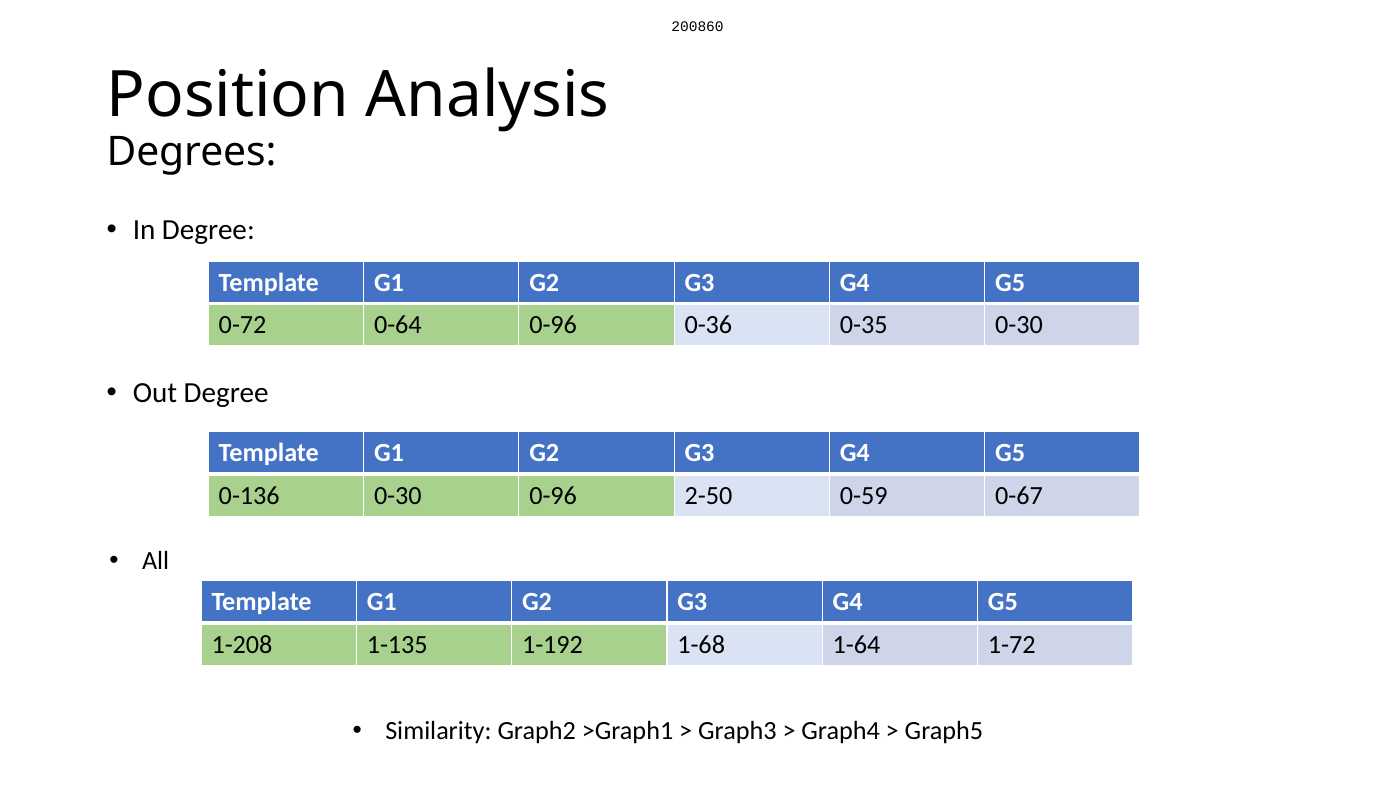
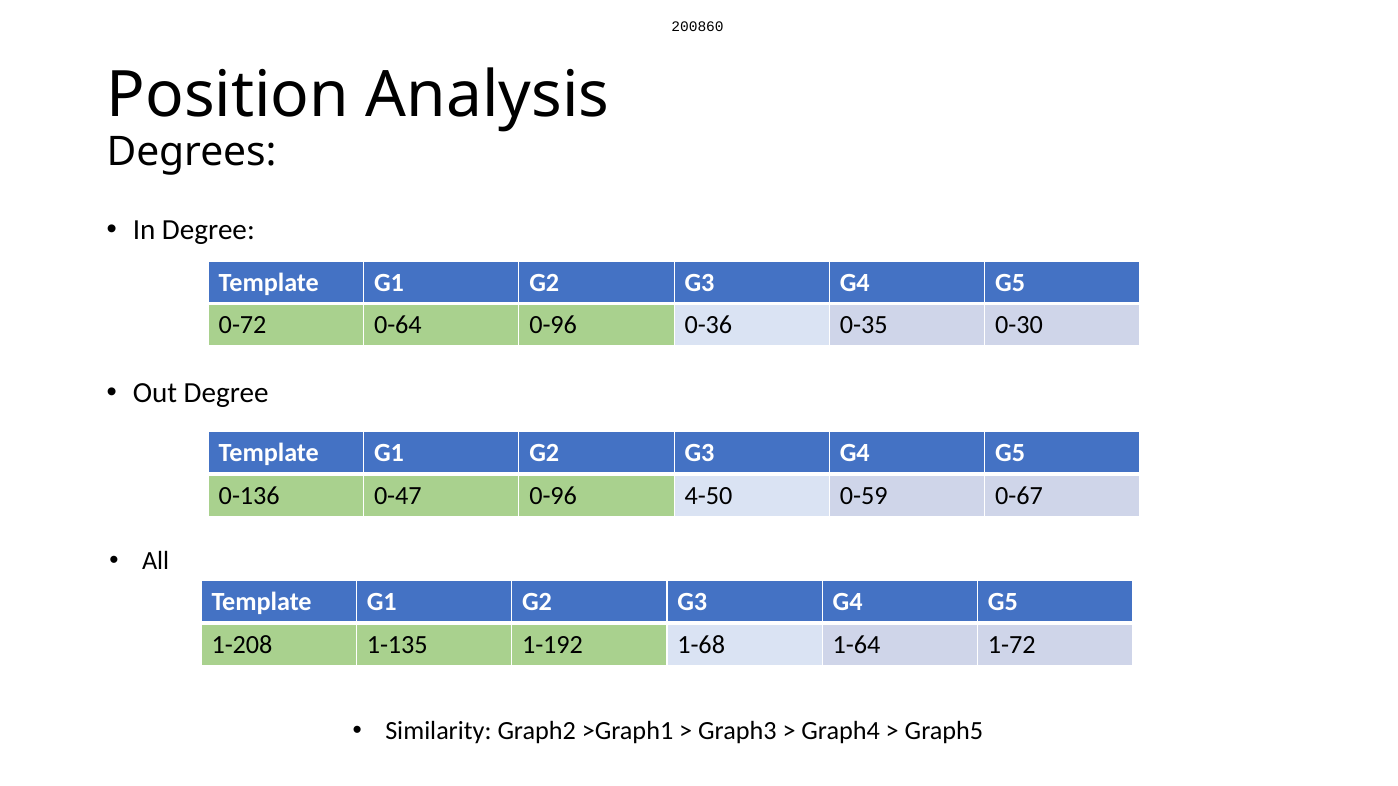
0-136 0-30: 0-30 -> 0-47 (398, 496)
2-50: 2-50 -> 4-50 (708, 496)
